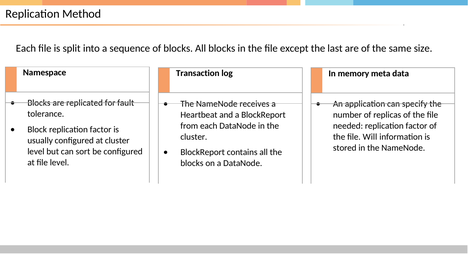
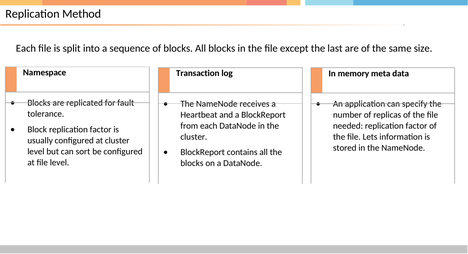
Will: Will -> Lets (370, 137)
